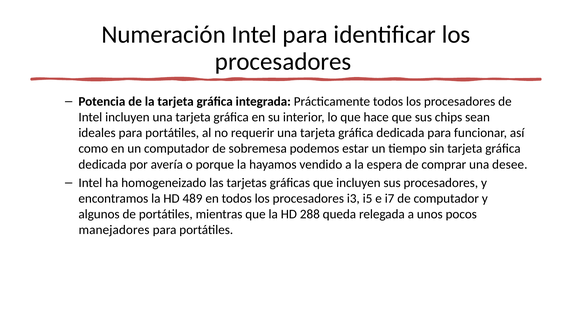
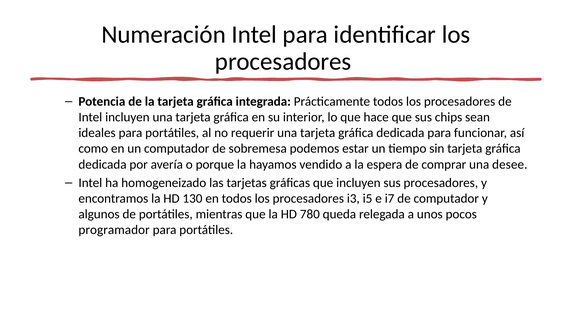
489: 489 -> 130 (193, 198)
288: 288 -> 780 (310, 214)
manejadores: manejadores -> programador (114, 230)
